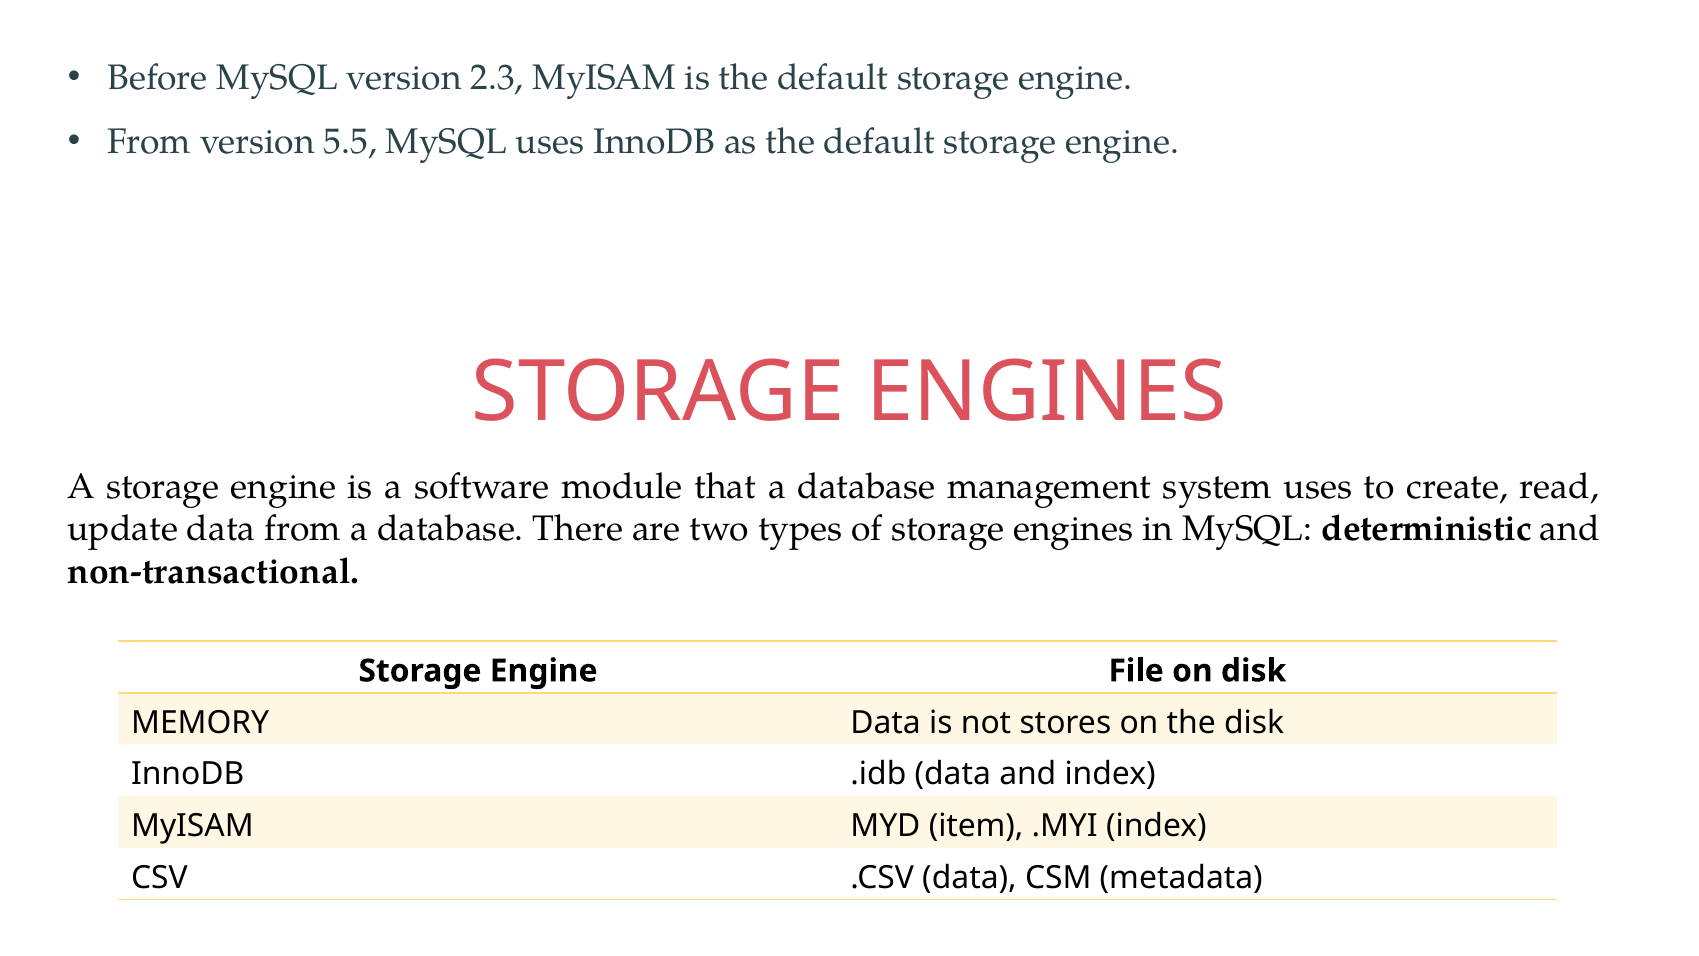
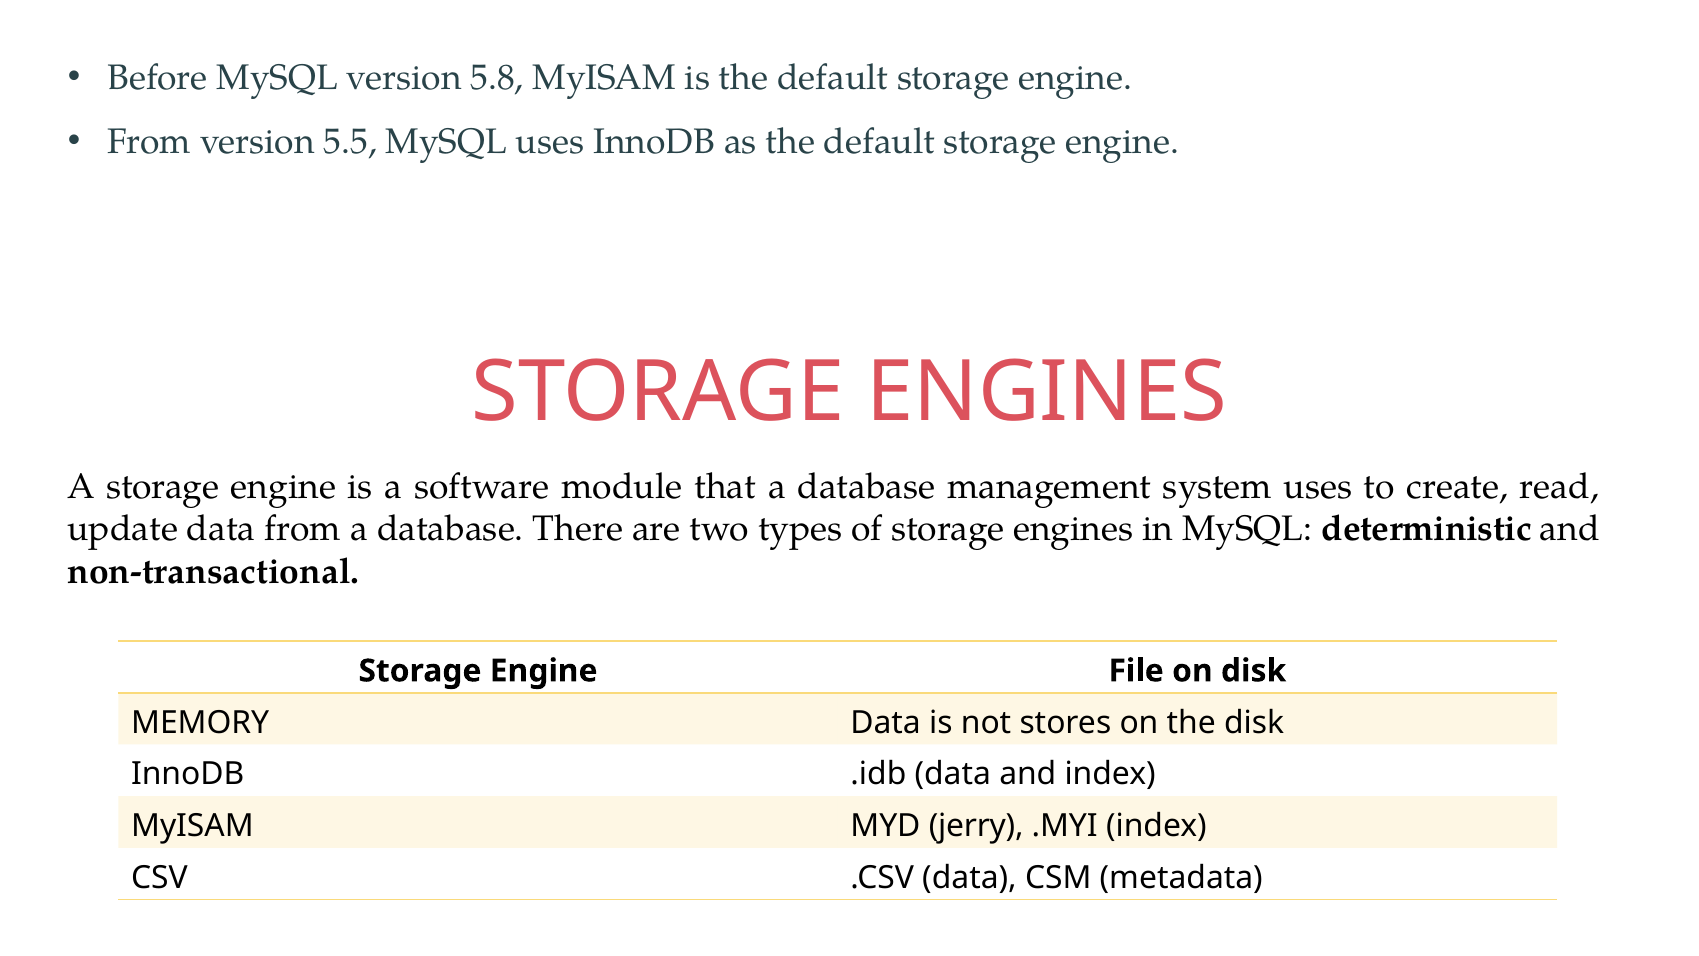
2.3: 2.3 -> 5.8 (497, 78)
item: item -> jerry (976, 826)
